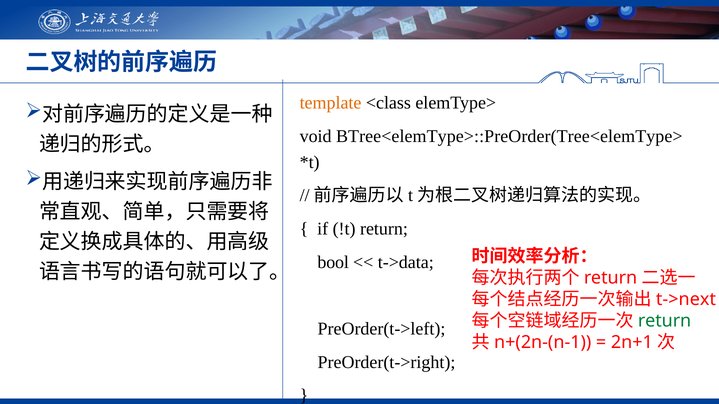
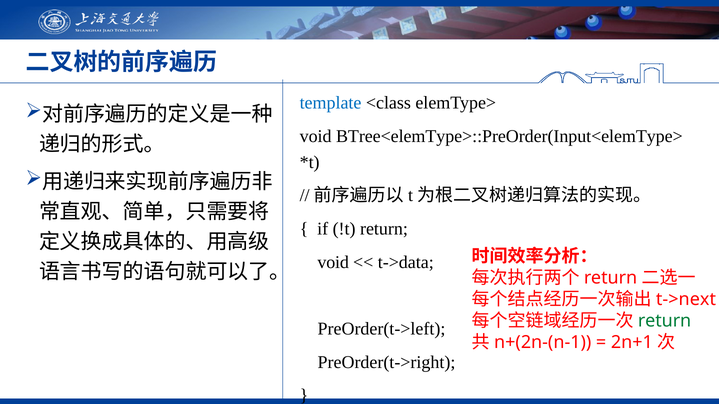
template colour: orange -> blue (331, 103)
BTree<elemType>::PreOrder(Tree<elemType>: BTree<elemType>::PreOrder(Tree<elemType> -> BTree<elemType>::PreOrder(Input<elemType> (509, 136)
bool: bool -> void (333, 262)
